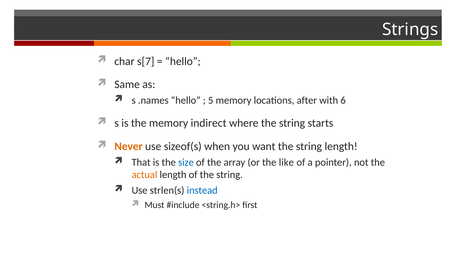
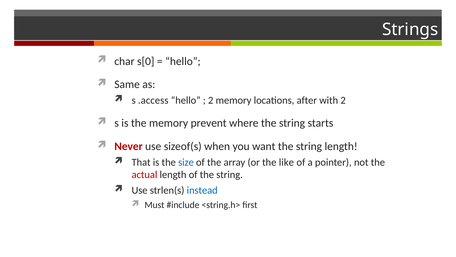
s[7: s[7 -> s[0 (146, 61)
.names: .names -> .access (153, 100)
5: 5 -> 2 (211, 100)
with 6: 6 -> 2 (343, 100)
indirect: indirect -> prevent (209, 123)
Never colour: orange -> red (129, 146)
actual colour: orange -> red (144, 175)
